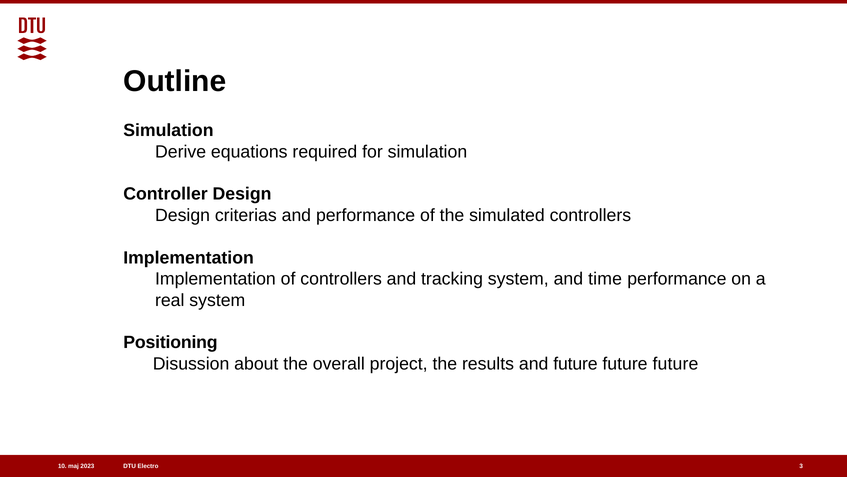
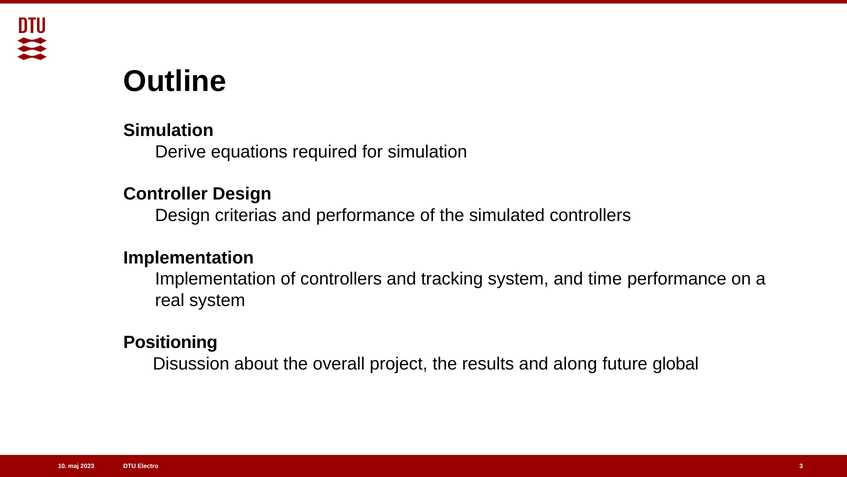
and future: future -> along (575, 363)
future: future -> global (676, 363)
